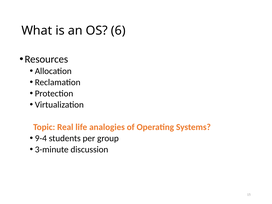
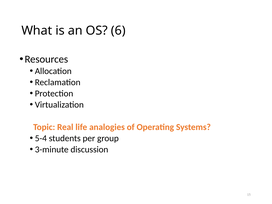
9-4: 9-4 -> 5-4 (41, 138)
